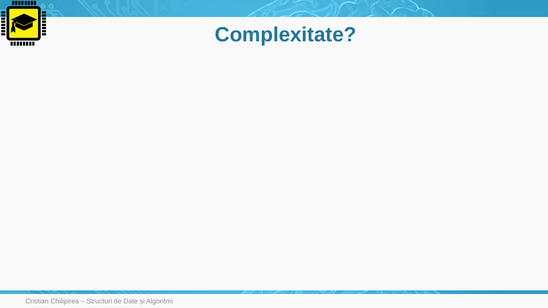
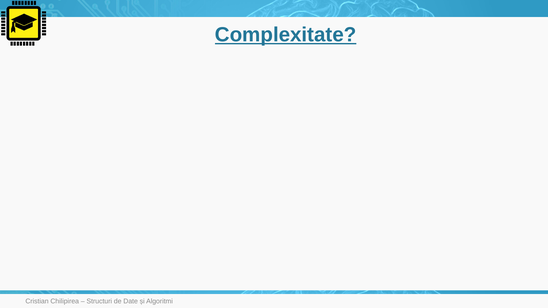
Complexitate underline: none -> present (286, 35)
